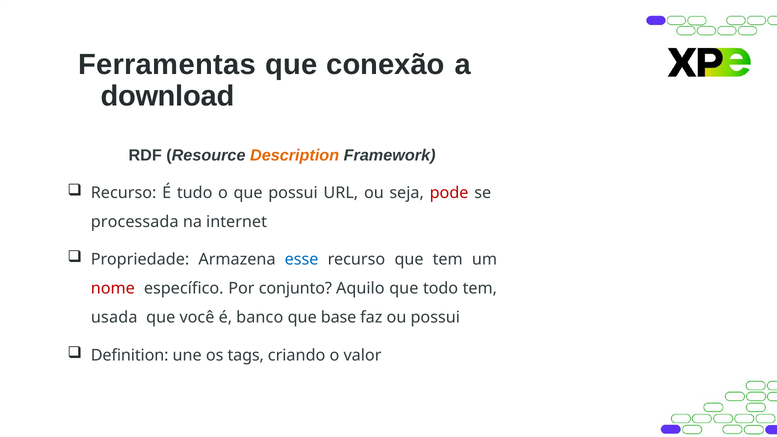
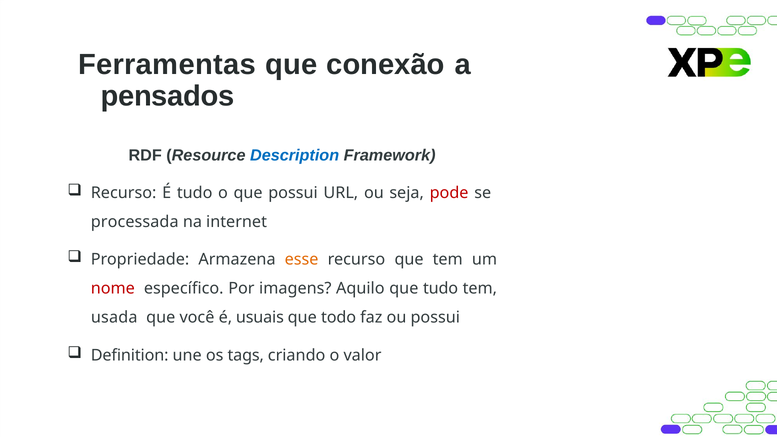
download: download -> pensados (168, 96)
Description colour: orange -> blue (295, 156)
esse colour: blue -> orange (302, 259)
conjunto: conjunto -> imagens (295, 288)
que todo: todo -> tudo (441, 288)
banco: banco -> usuais (260, 318)
base: base -> todo (339, 318)
